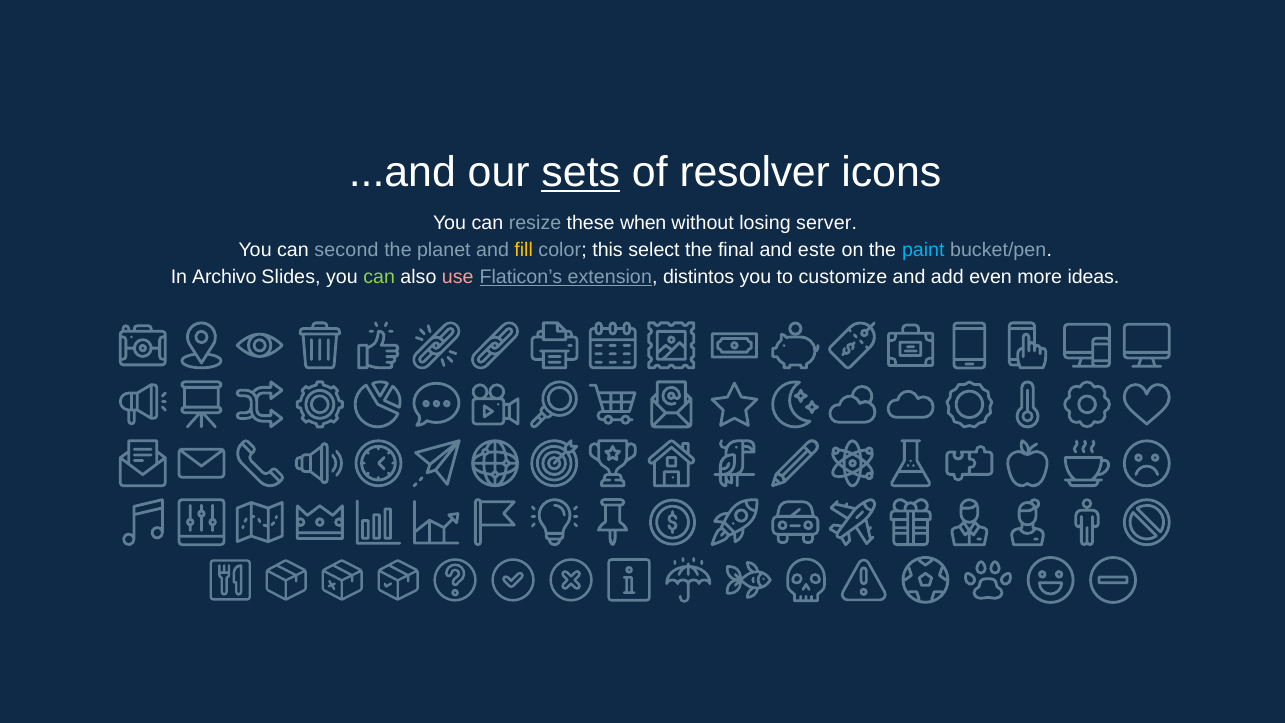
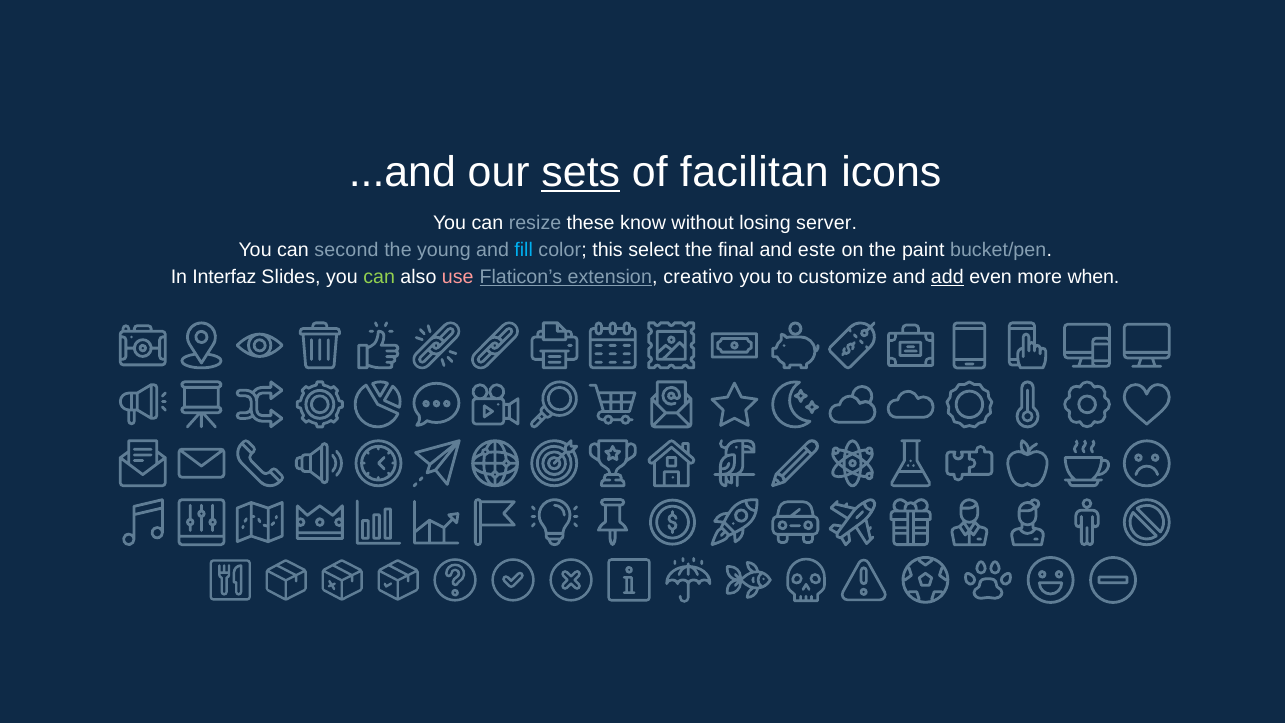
resolver: resolver -> facilitan (754, 173)
when: when -> know (643, 223)
planet: planet -> young (444, 250)
fill colour: yellow -> light blue (524, 250)
paint colour: light blue -> white (923, 250)
Archivo: Archivo -> Interfaz (224, 277)
distintos: distintos -> creativo (698, 277)
add underline: none -> present (947, 277)
ideas: ideas -> when (1093, 277)
